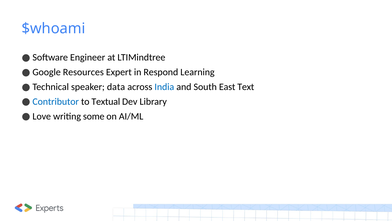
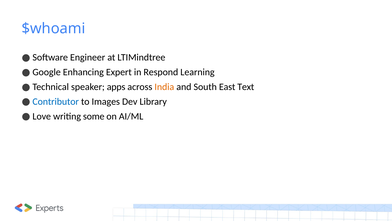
Resources: Resources -> Enhancing (83, 72)
data: data -> apps (116, 87)
India colour: blue -> orange (164, 87)
Textual: Textual -> Images (106, 101)
